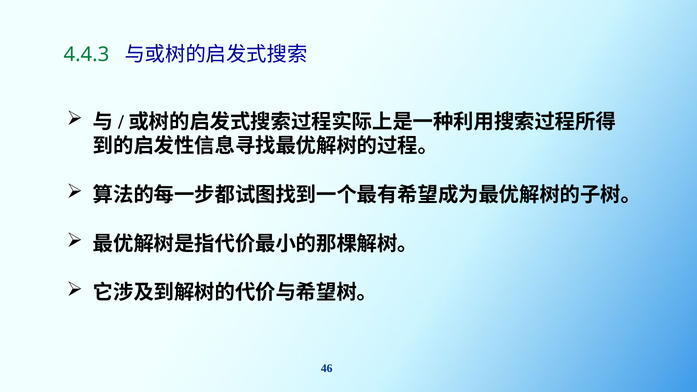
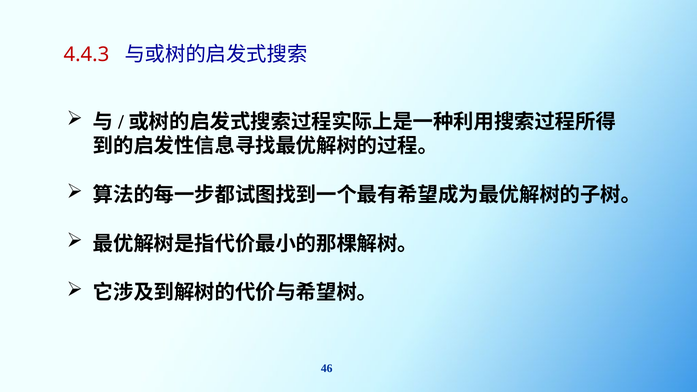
4.4.3 colour: green -> red (86, 55)
